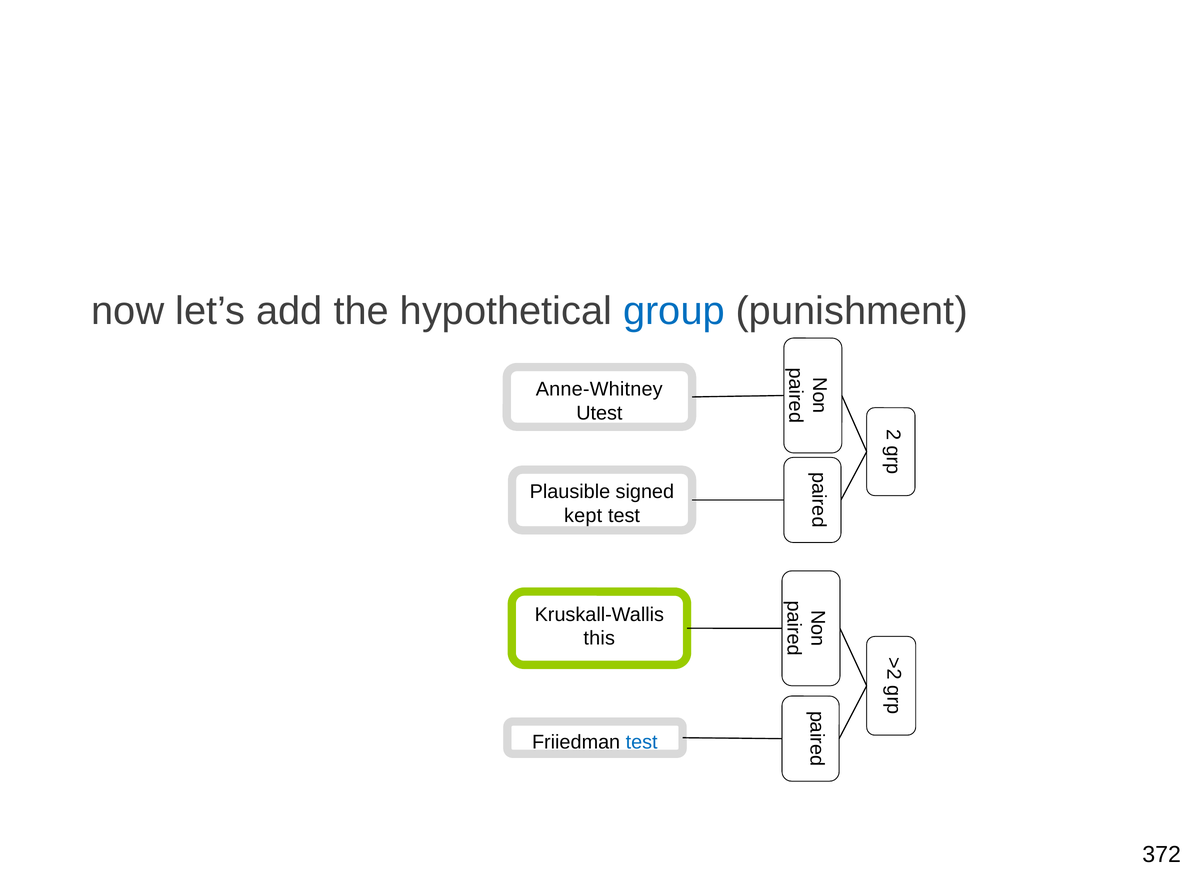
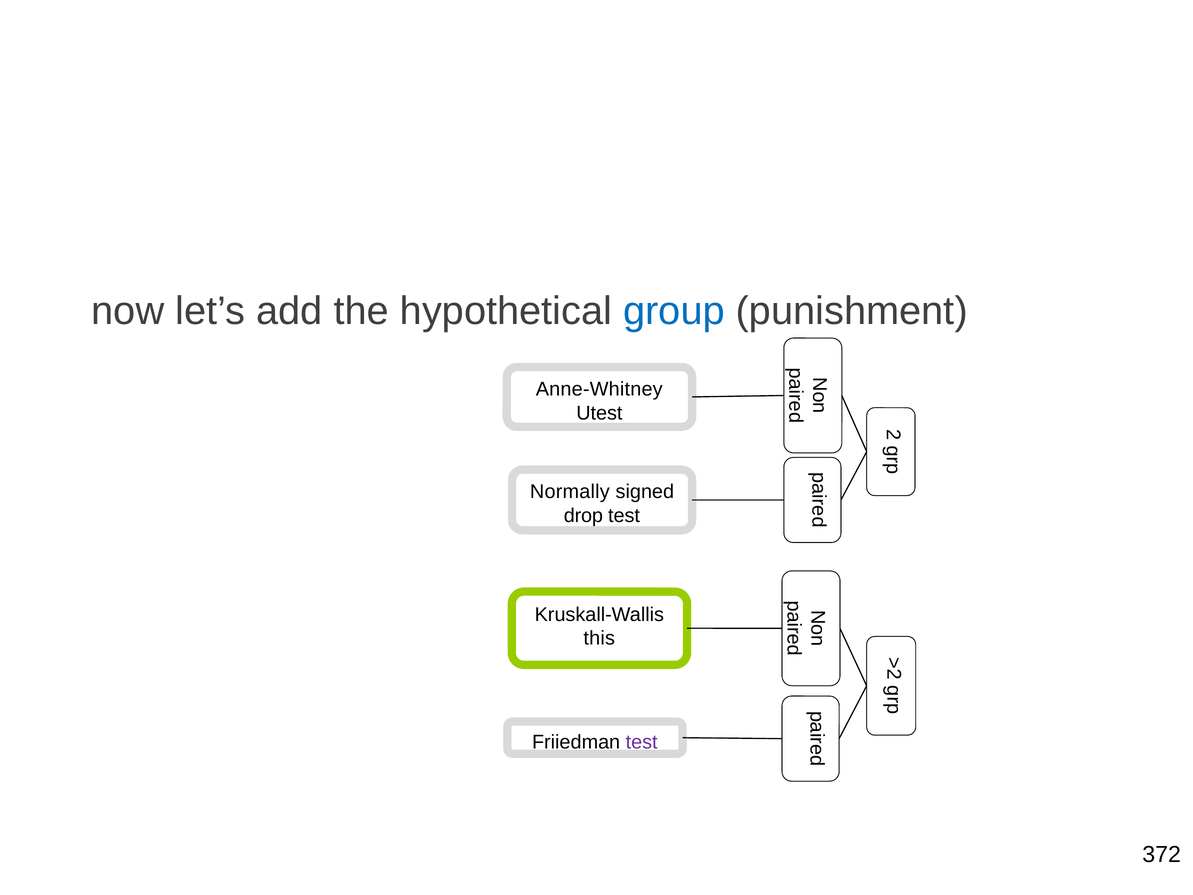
Plausible: Plausible -> Normally (570, 492)
kept: kept -> drop (583, 516)
test colour: blue -> purple (642, 742)
